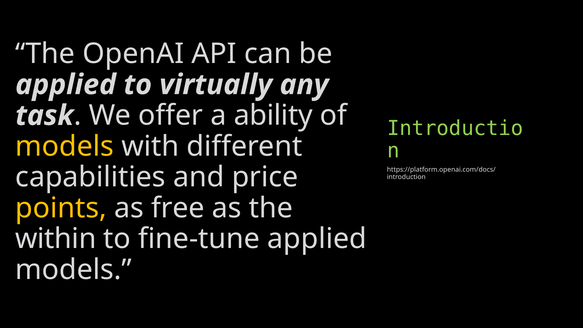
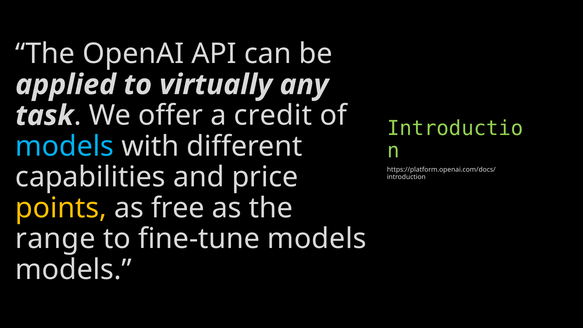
ability: ability -> credit (273, 116)
models colour: yellow -> light blue (65, 146)
within: within -> range (55, 239)
fine-tune applied: applied -> models (317, 239)
